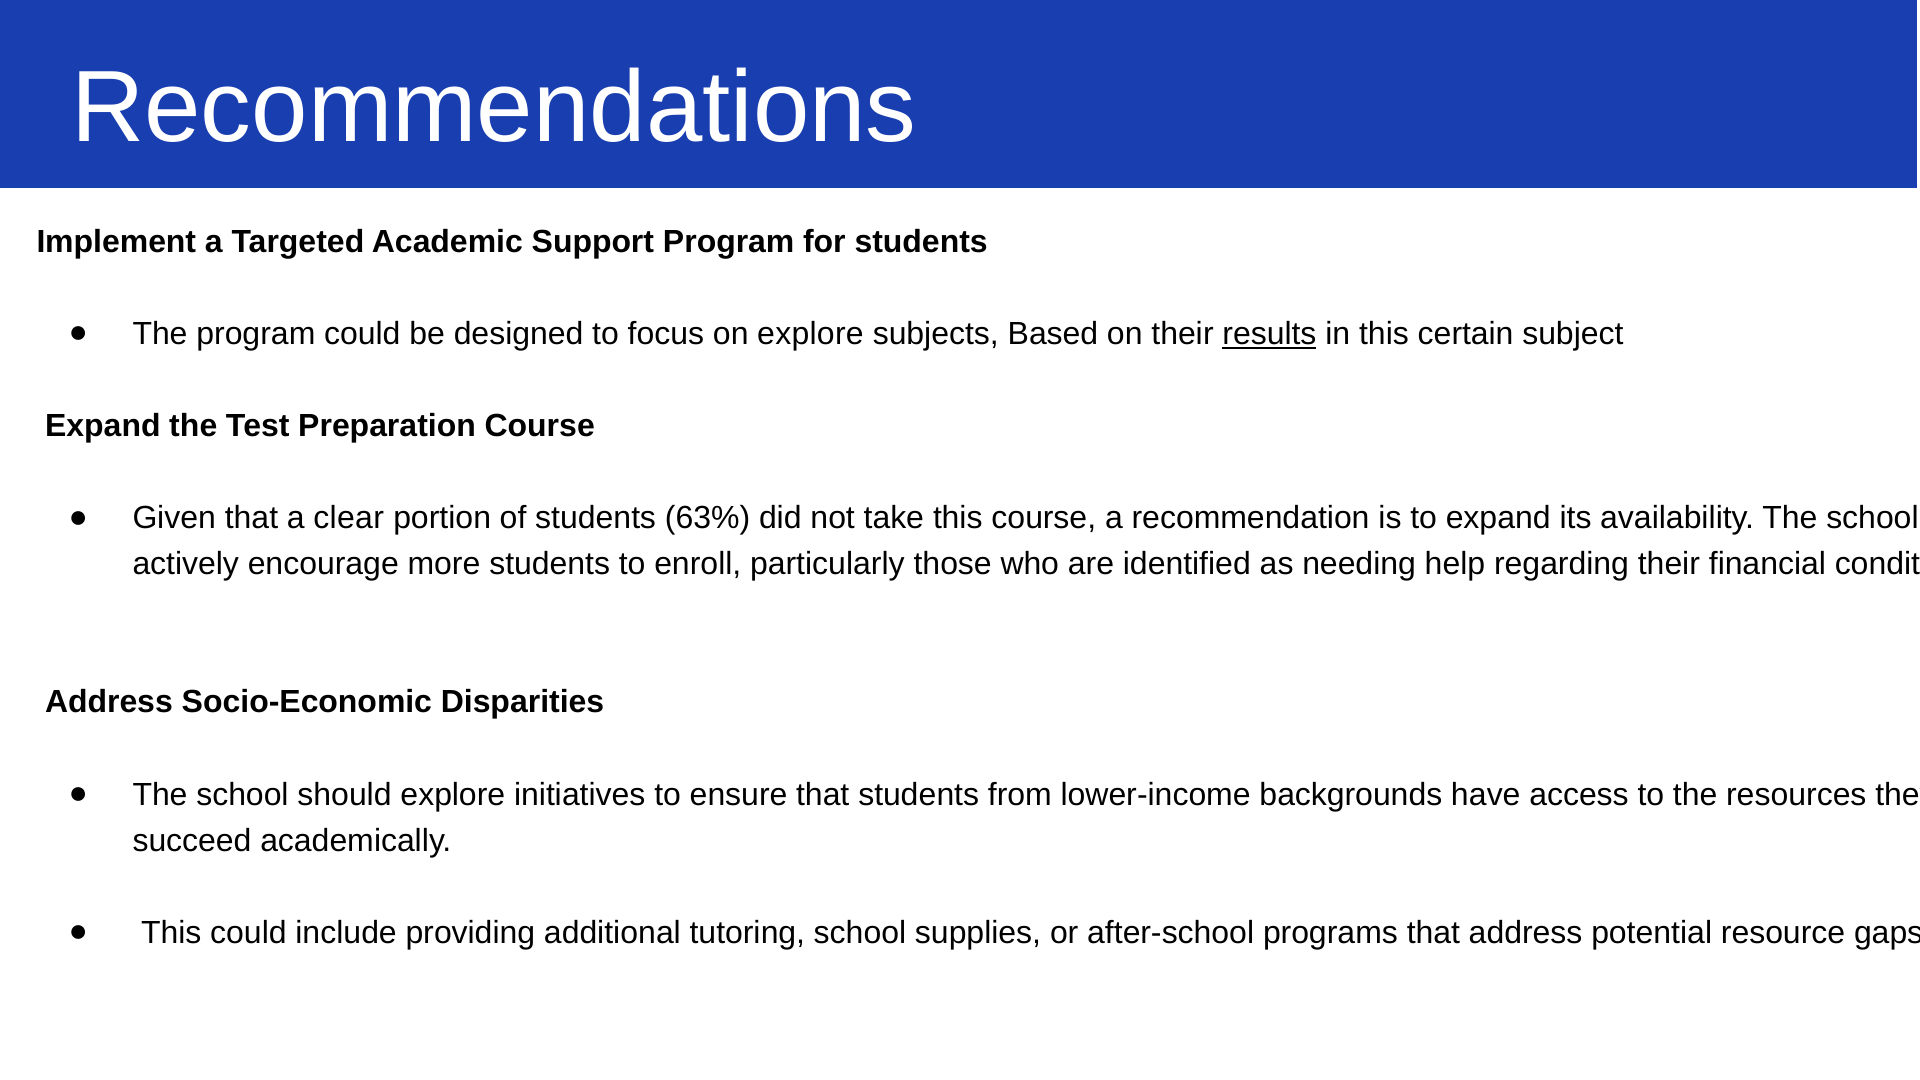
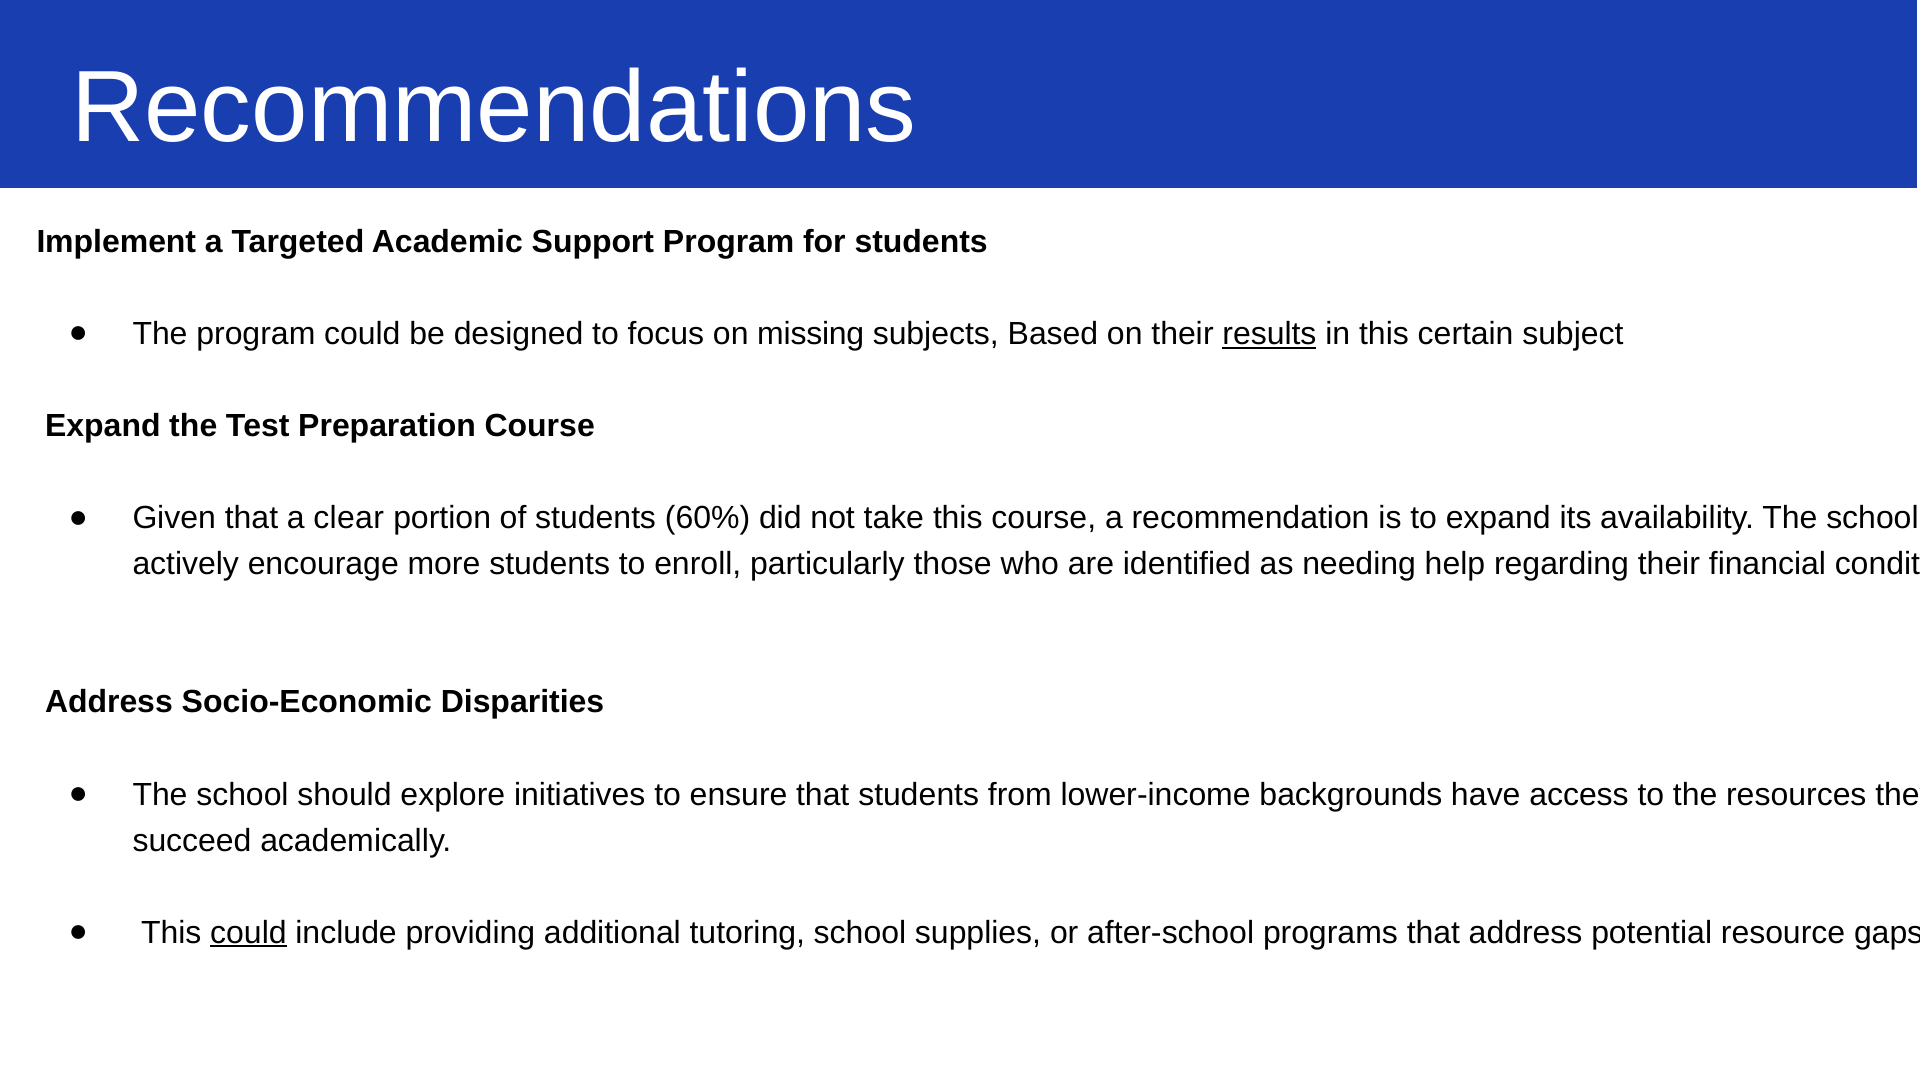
on explore: explore -> missing (811, 334)
63%: 63% -> 60% (708, 518)
could underline: none -> present (248, 933)
